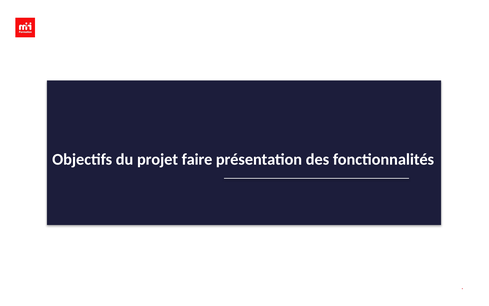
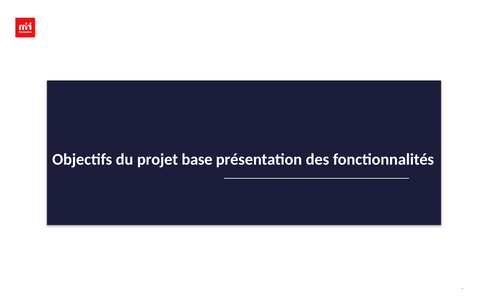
faire: faire -> base (197, 159)
